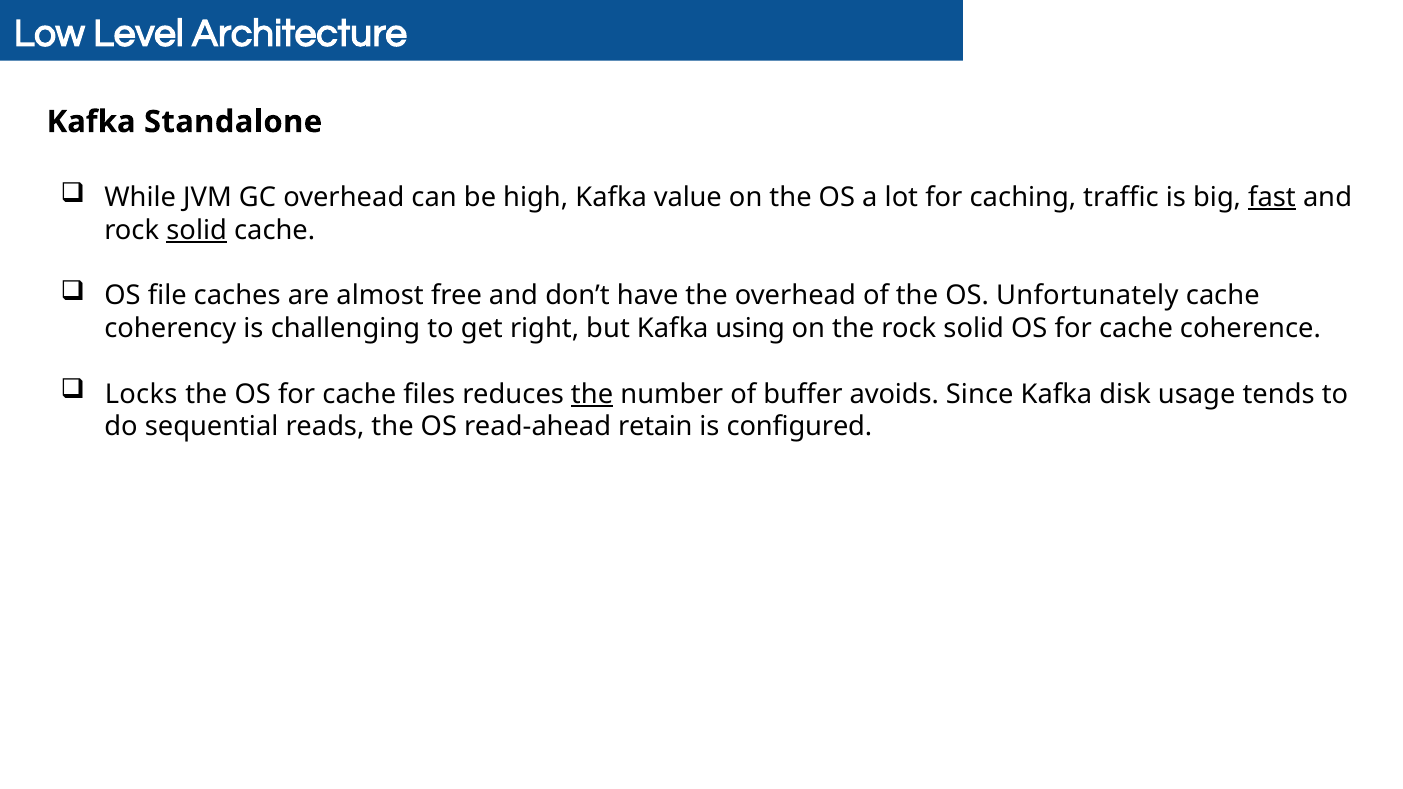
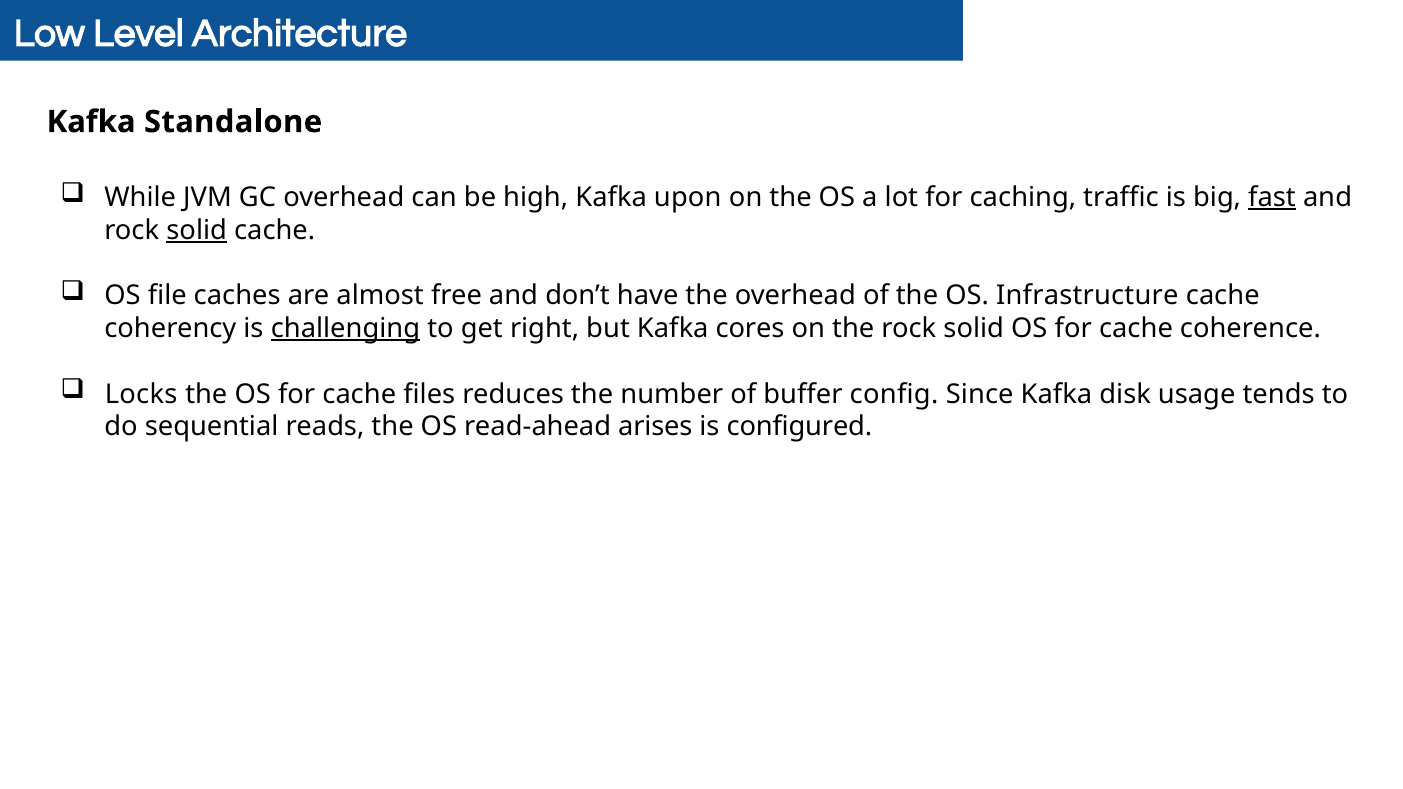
value: value -> upon (688, 198)
Unfortunately: Unfortunately -> Infrastructure (1087, 296)
challenging underline: none -> present (345, 329)
using: using -> cores (750, 329)
the underline: present -> none (592, 394)
avoids: avoids -> config (894, 394)
retain: retain -> arises (655, 427)
